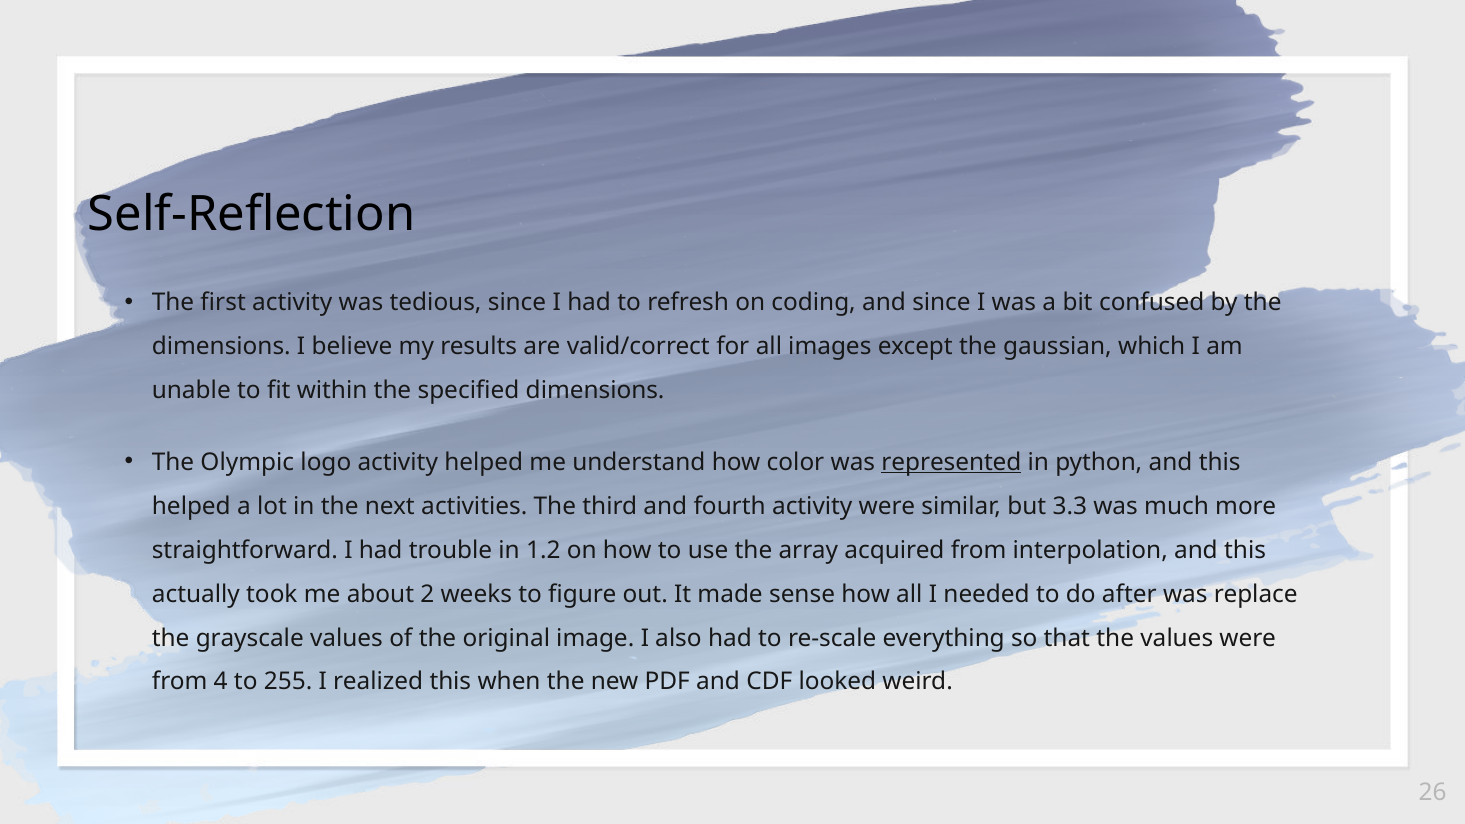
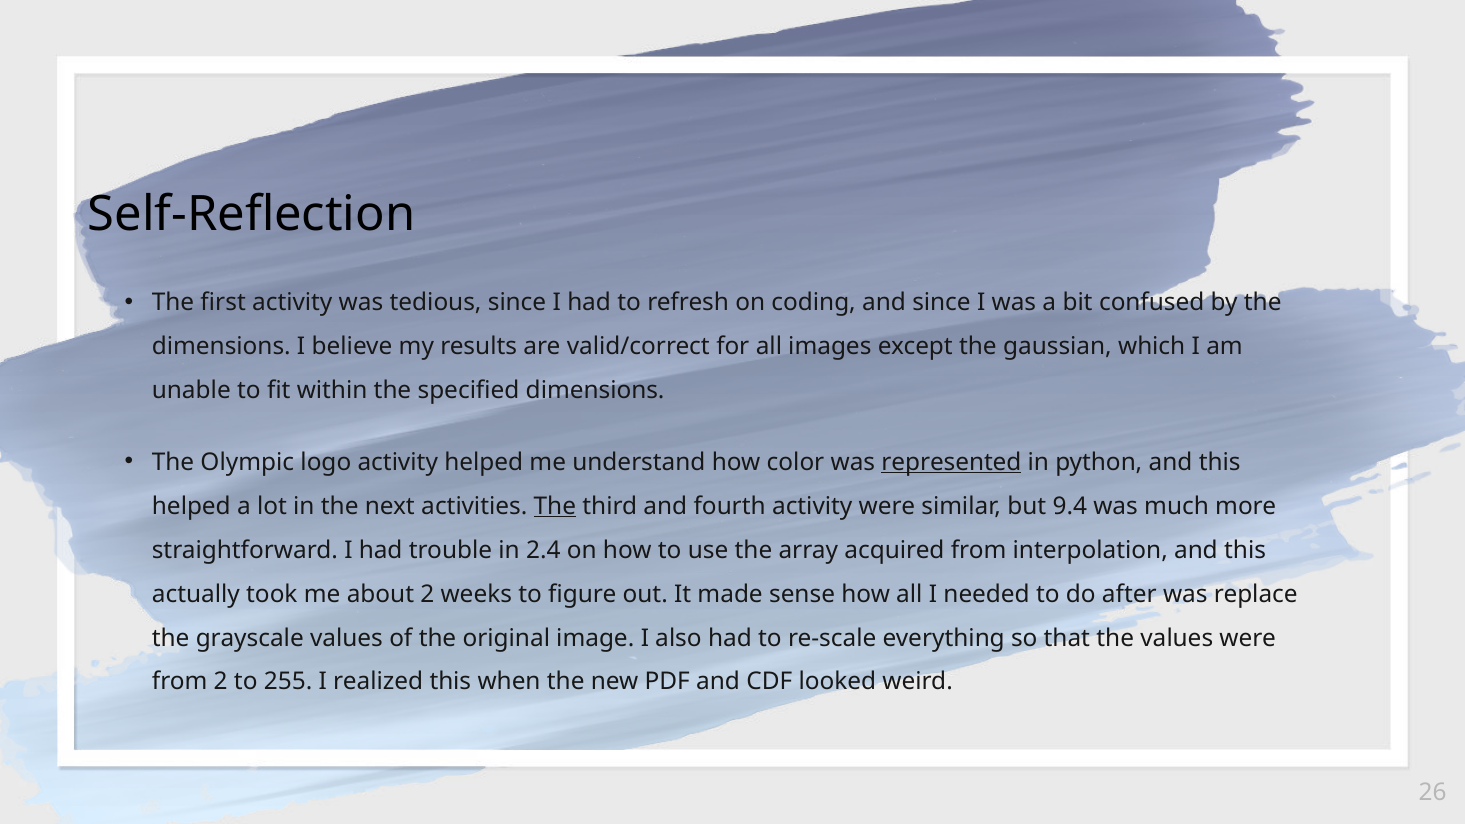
The underline: none -> present (555, 506)
3.3: 3.3 -> 9.4 (1070, 506)
1.2: 1.2 -> 2.4 (543, 550)
from 4: 4 -> 2 (221, 682)
